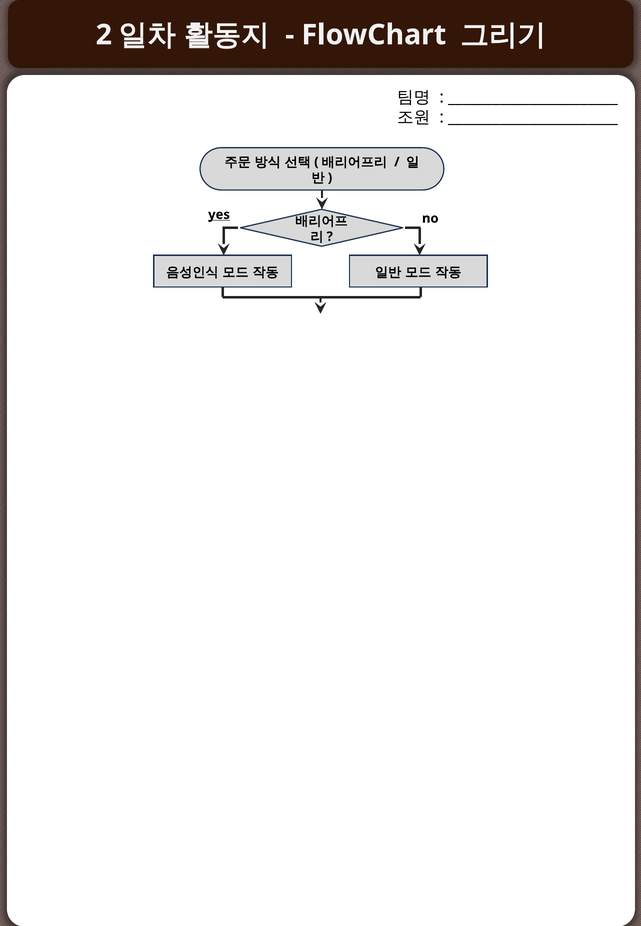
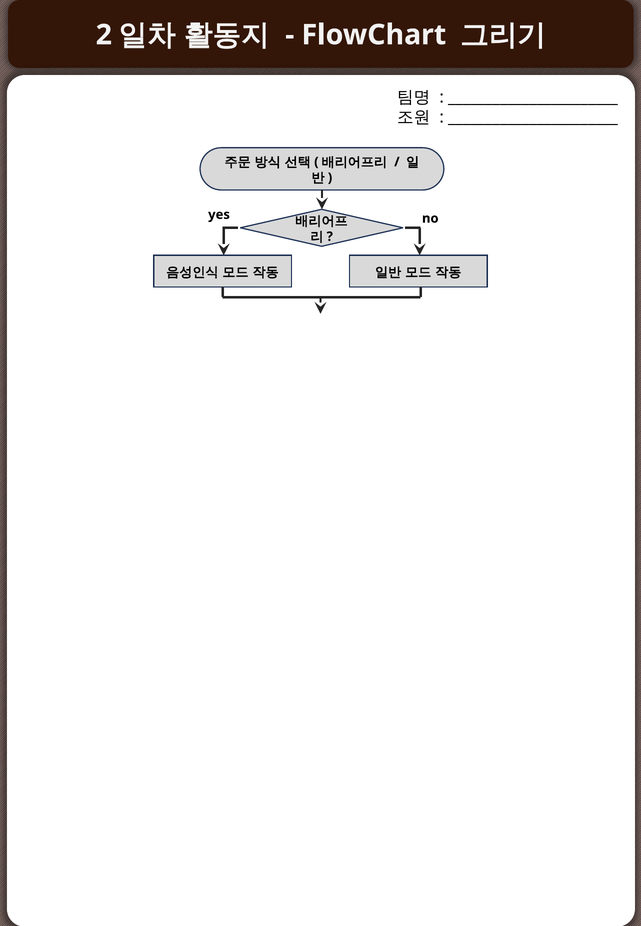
yes underline: present -> none (219, 215)
